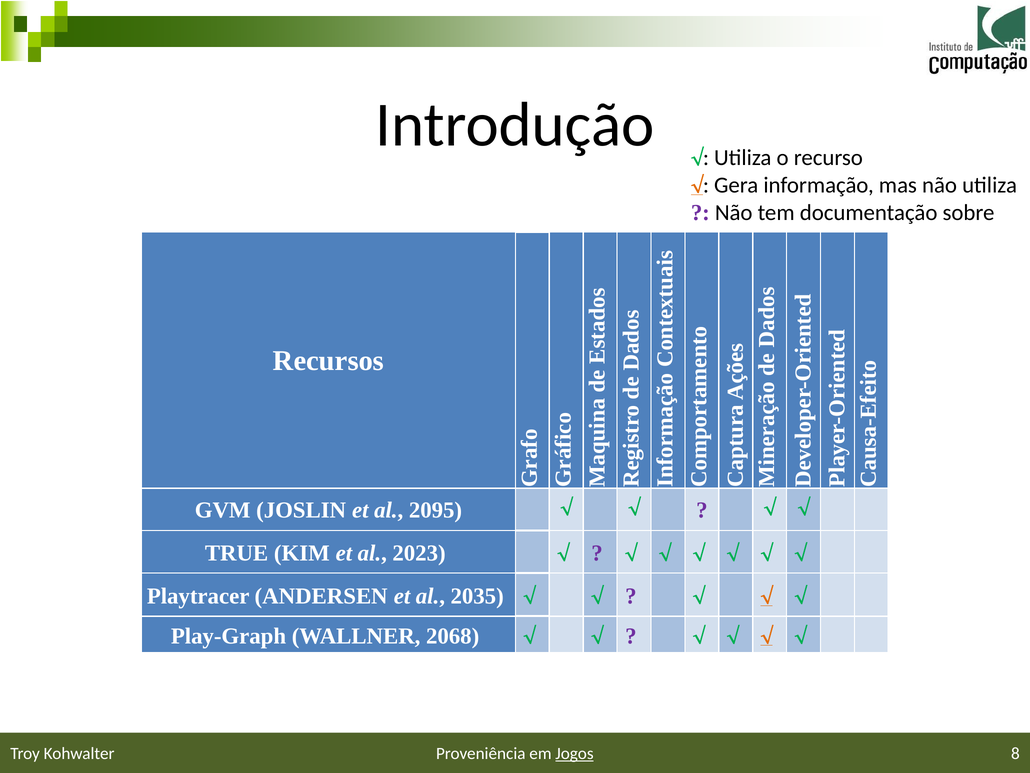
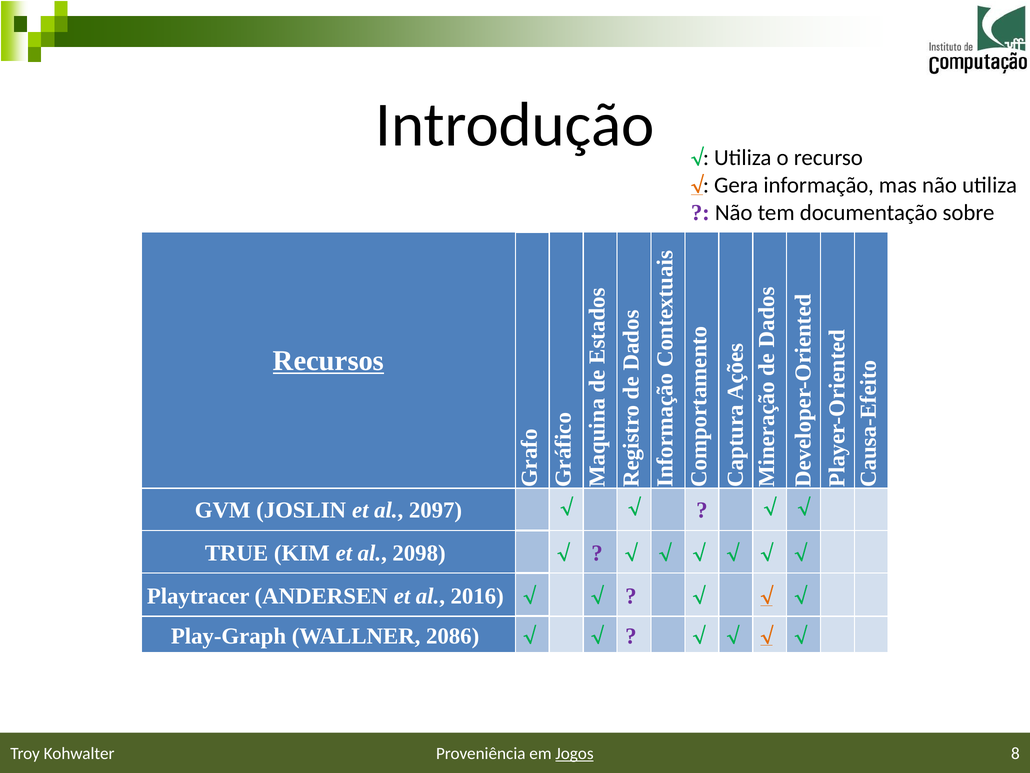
Recursos underline: none -> present (328, 361)
2095: 2095 -> 2097 (436, 510)
2023: 2023 -> 2098 (419, 553)
2035: 2035 -> 2016 (477, 596)
2068: 2068 -> 2086 (453, 636)
